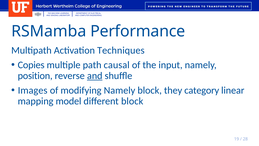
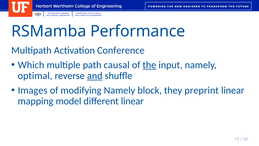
Techniques: Techniques -> Conference (121, 50)
Copies: Copies -> Which (31, 65)
the underline: none -> present (149, 65)
position: position -> optimal (35, 76)
category: category -> preprint (202, 90)
different block: block -> linear (132, 101)
